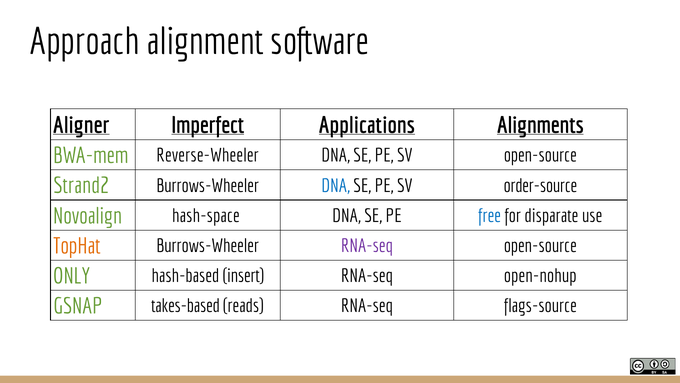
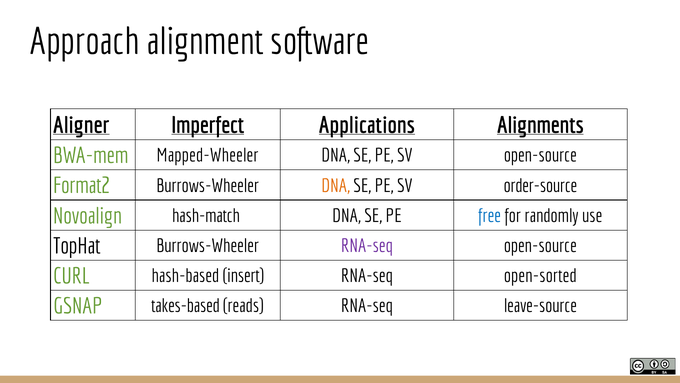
Reverse-Wheeler: Reverse-Wheeler -> Mapped-Wheeler (208, 155)
Strand2: Strand2 -> Format2 (82, 186)
DNA colour: blue -> orange (336, 186)
hash-space: hash-space -> hash-match (206, 216)
disparate: disparate -> randomly (552, 216)
TopHat colour: orange -> black (77, 246)
ONLY: ONLY -> CURL (71, 276)
open-nohup: open-nohup -> open-sorted (540, 276)
flags-source: flags-source -> leave-source (540, 306)
